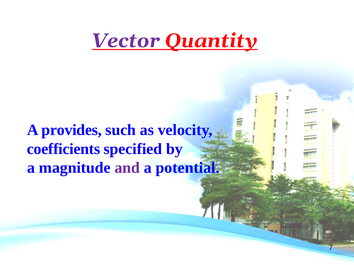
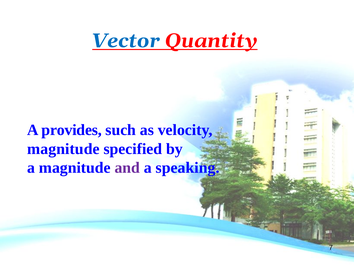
Vector colour: purple -> blue (126, 41)
coefficients: coefficients -> magnitude (63, 149)
potential: potential -> speaking (188, 168)
